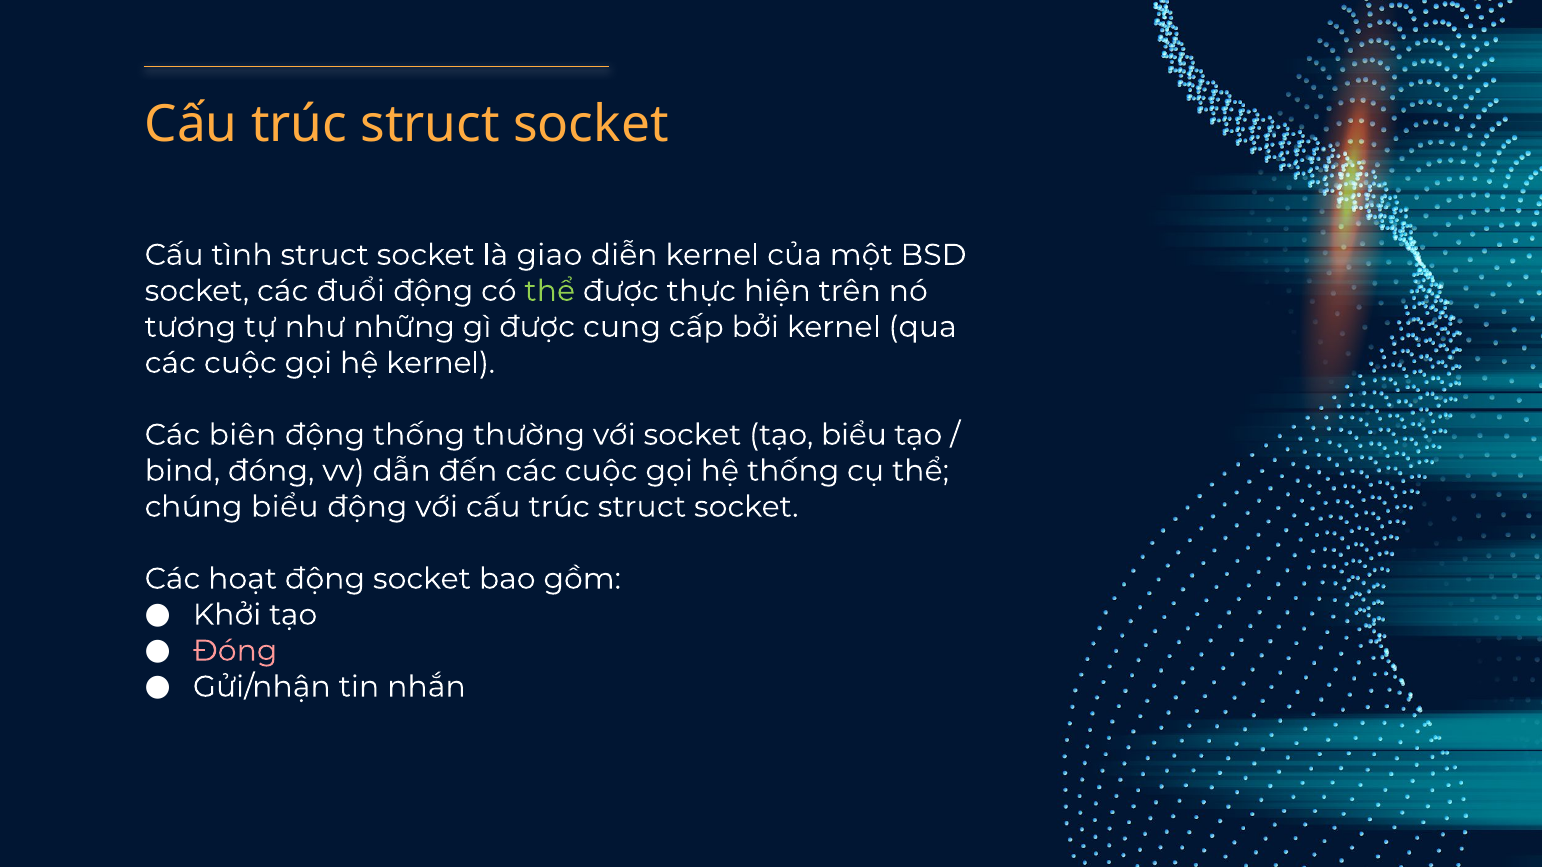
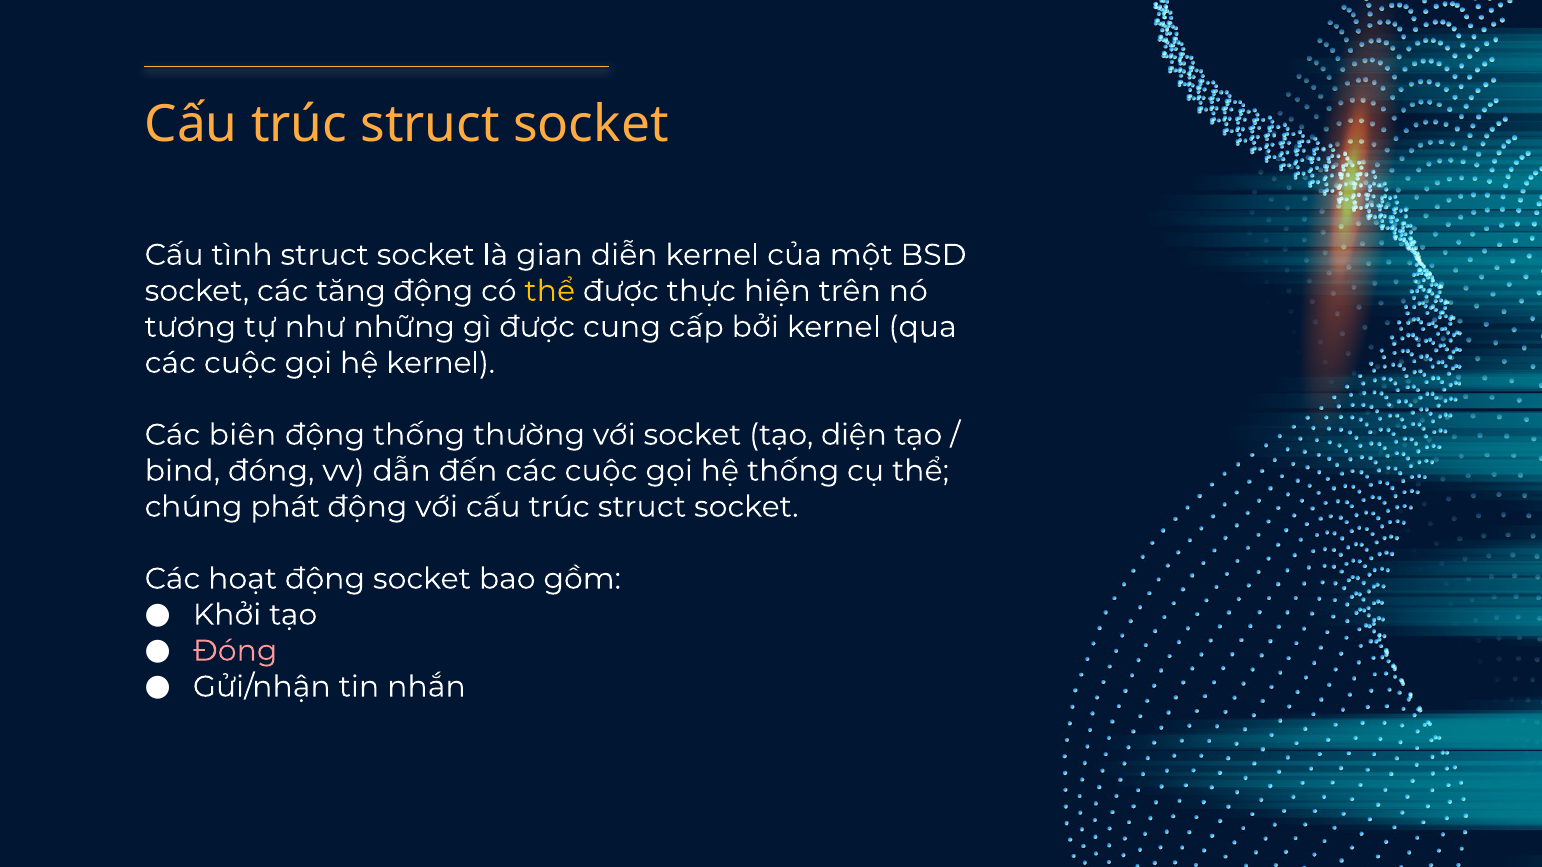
giao: giao -> gian (550, 255)
đuổi: đuổi -> tăng (351, 291)
thể colour: light green -> yellow (550, 291)
tạo biểu: biểu -> diện (854, 435)
chúng biểu: biểu -> phát (285, 507)
